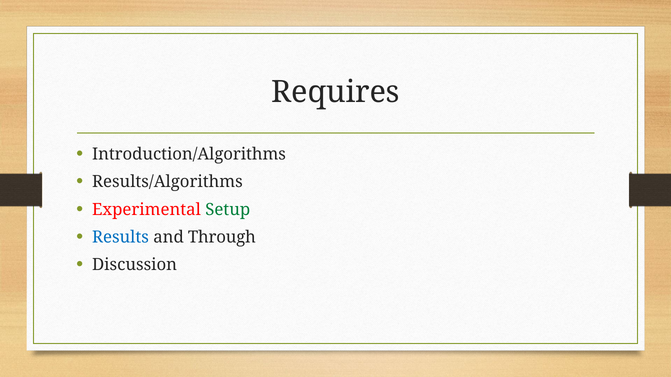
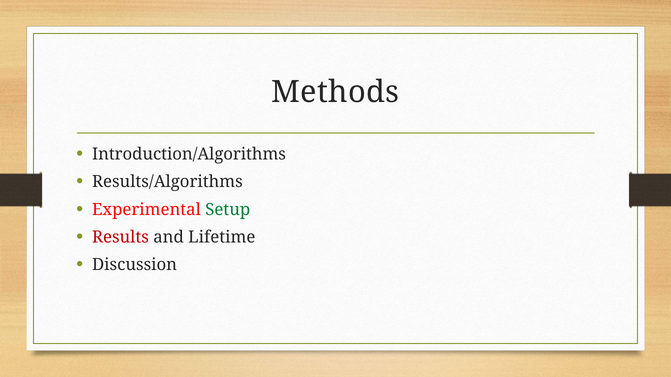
Requires: Requires -> Methods (335, 92)
Results colour: blue -> red (120, 238)
Through: Through -> Lifetime (222, 238)
